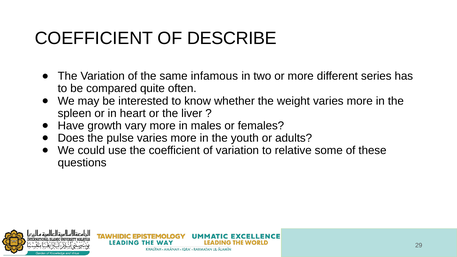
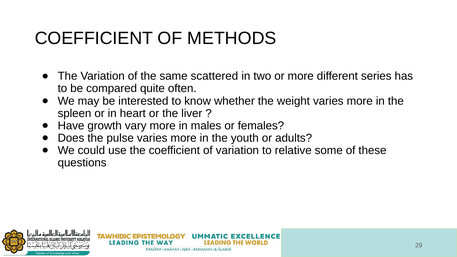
DESCRIBE: DESCRIBE -> METHODS (232, 38)
infamous: infamous -> scattered (214, 76)
